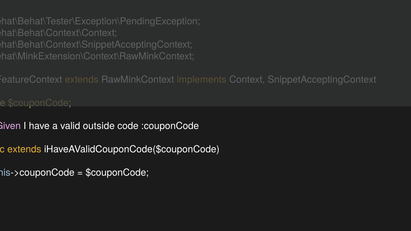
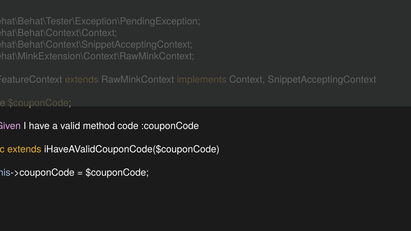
outside: outside -> method (99, 126)
